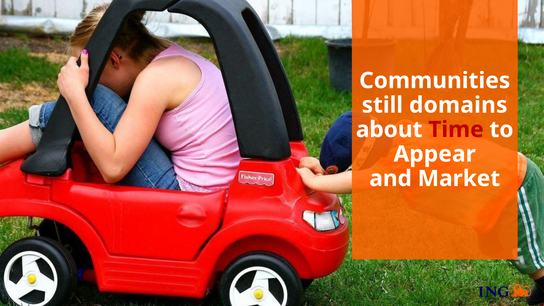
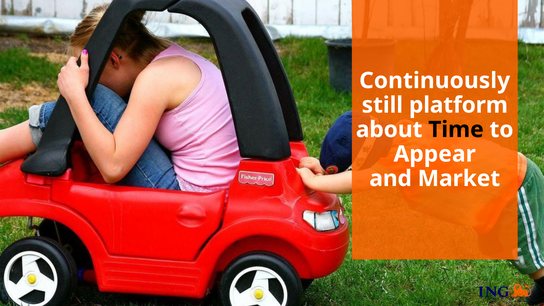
Communities: Communities -> Continuously (435, 81)
domains: domains -> platform (458, 105)
Time colour: red -> black (456, 130)
